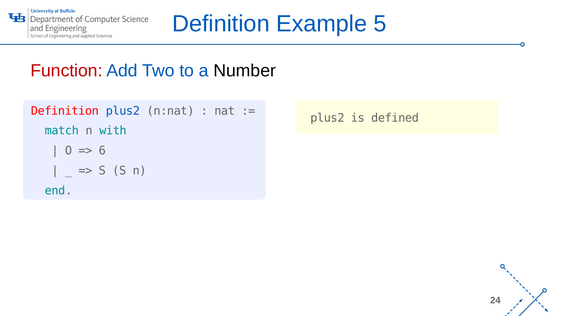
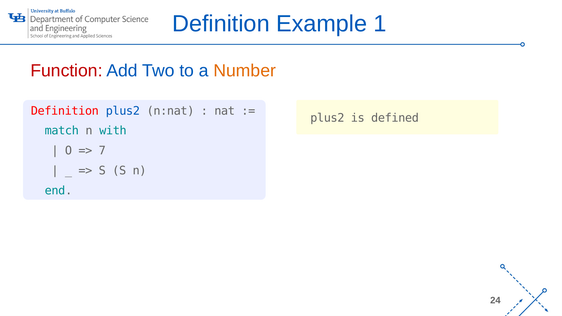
5: 5 -> 1 (380, 24)
Number colour: black -> orange (245, 71)
6: 6 -> 7 (102, 151)
